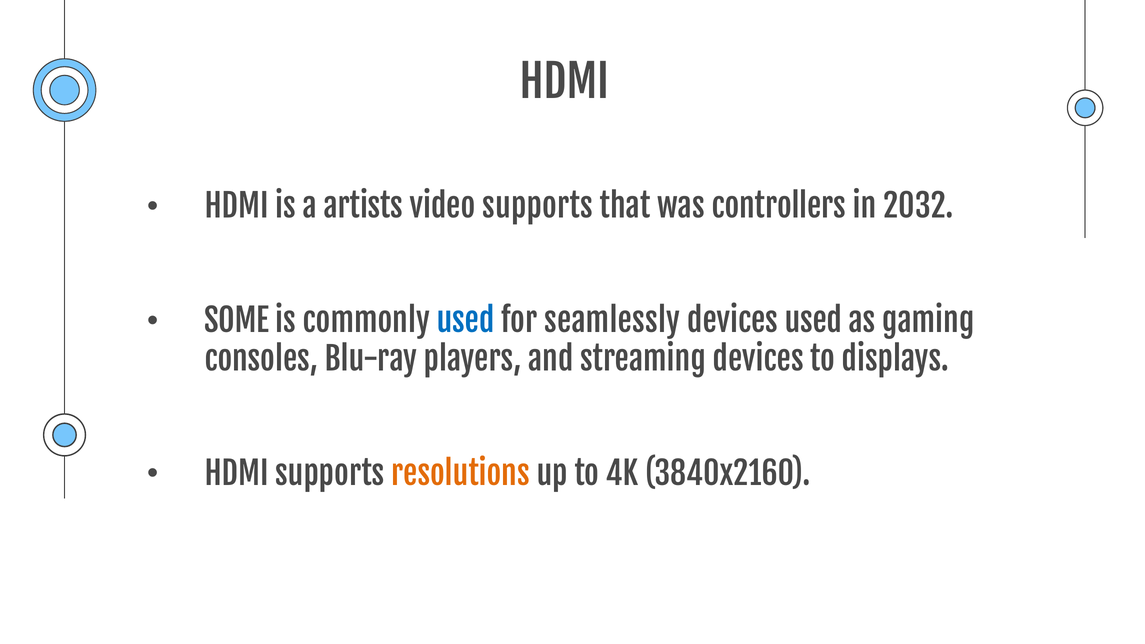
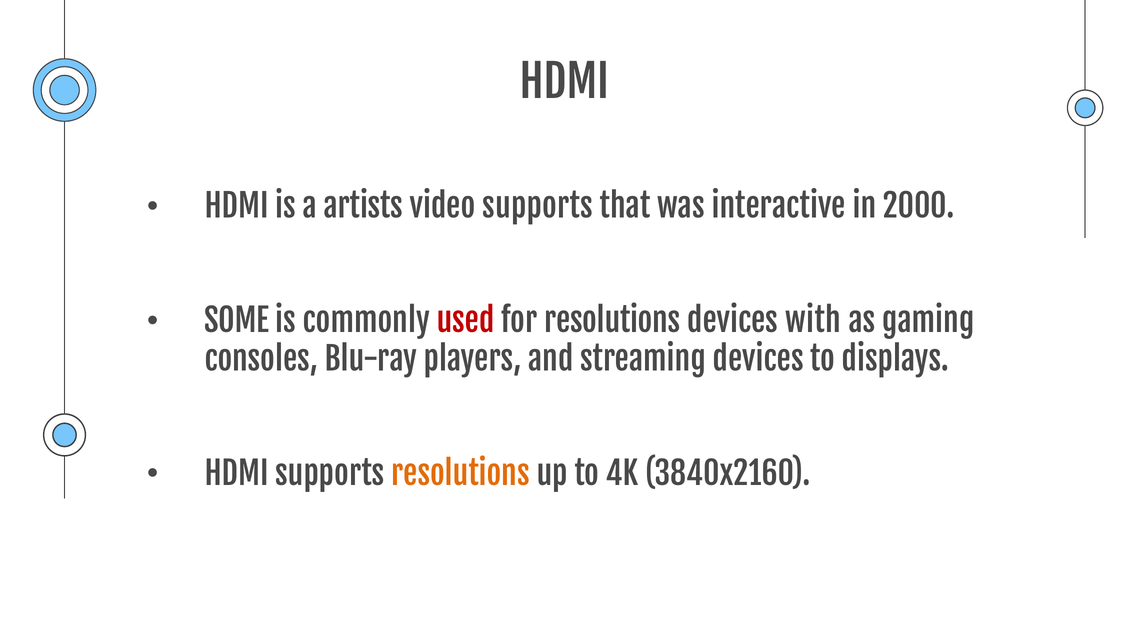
controllers: controllers -> interactive (779, 207)
2032: 2032 -> 2000 (919, 207)
used colour: blue -> red (466, 322)
for seamlessly: seamlessly -> resolutions (612, 322)
devices used: used -> with (813, 322)
